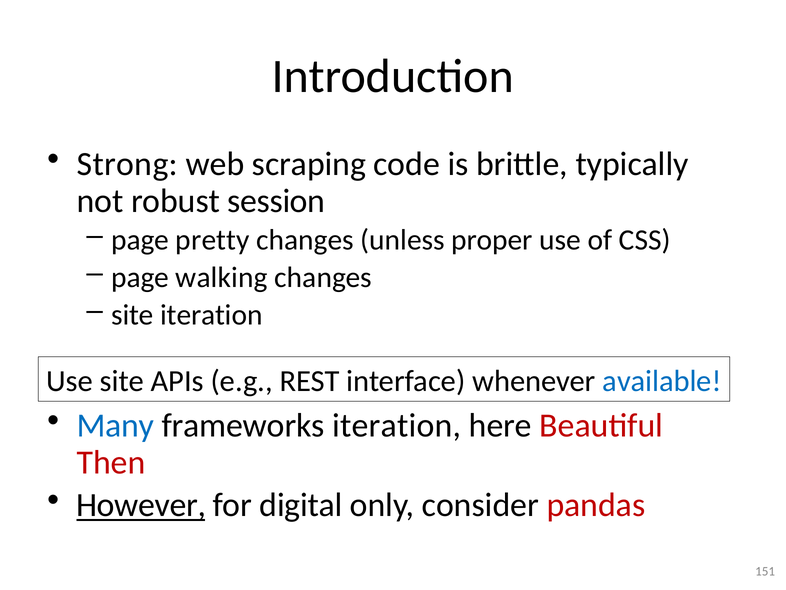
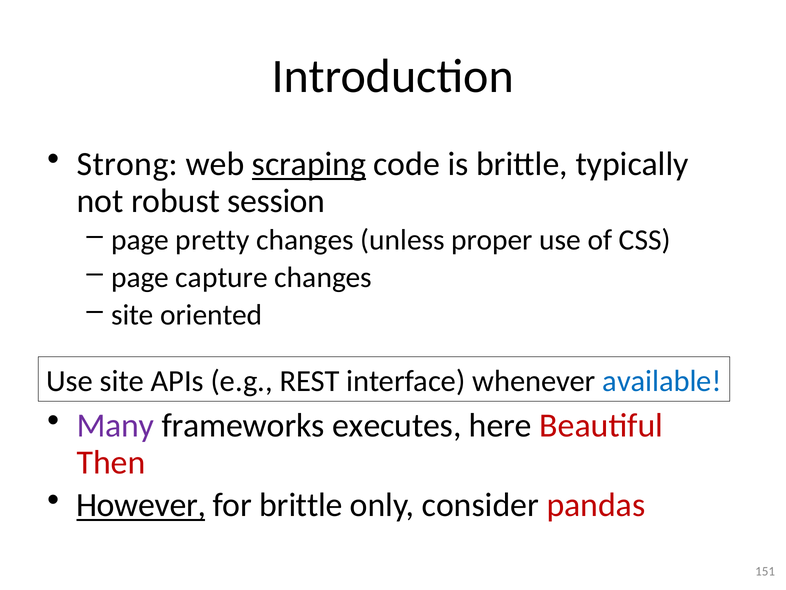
scraping underline: none -> present (309, 164)
walking: walking -> capture (222, 277)
site iteration: iteration -> oriented (211, 315)
Many colour: blue -> purple (115, 425)
frameworks iteration: iteration -> executes (397, 425)
for digital: digital -> brittle (301, 505)
